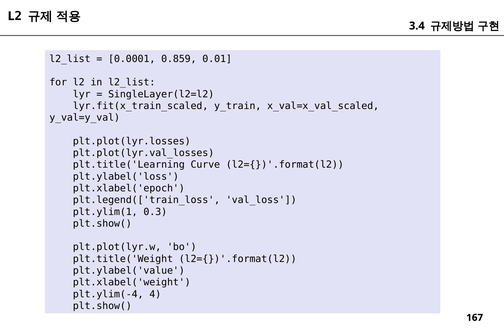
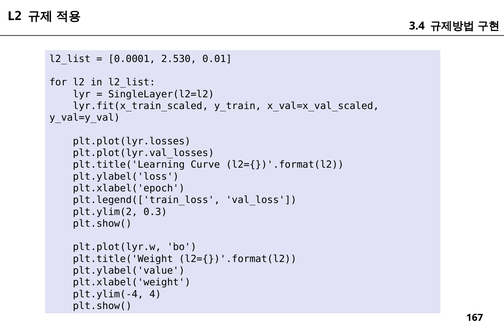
0.859: 0.859 -> 2.530 (179, 59)
plt.ylim(1: plt.ylim(1 -> plt.ylim(2 (105, 212)
